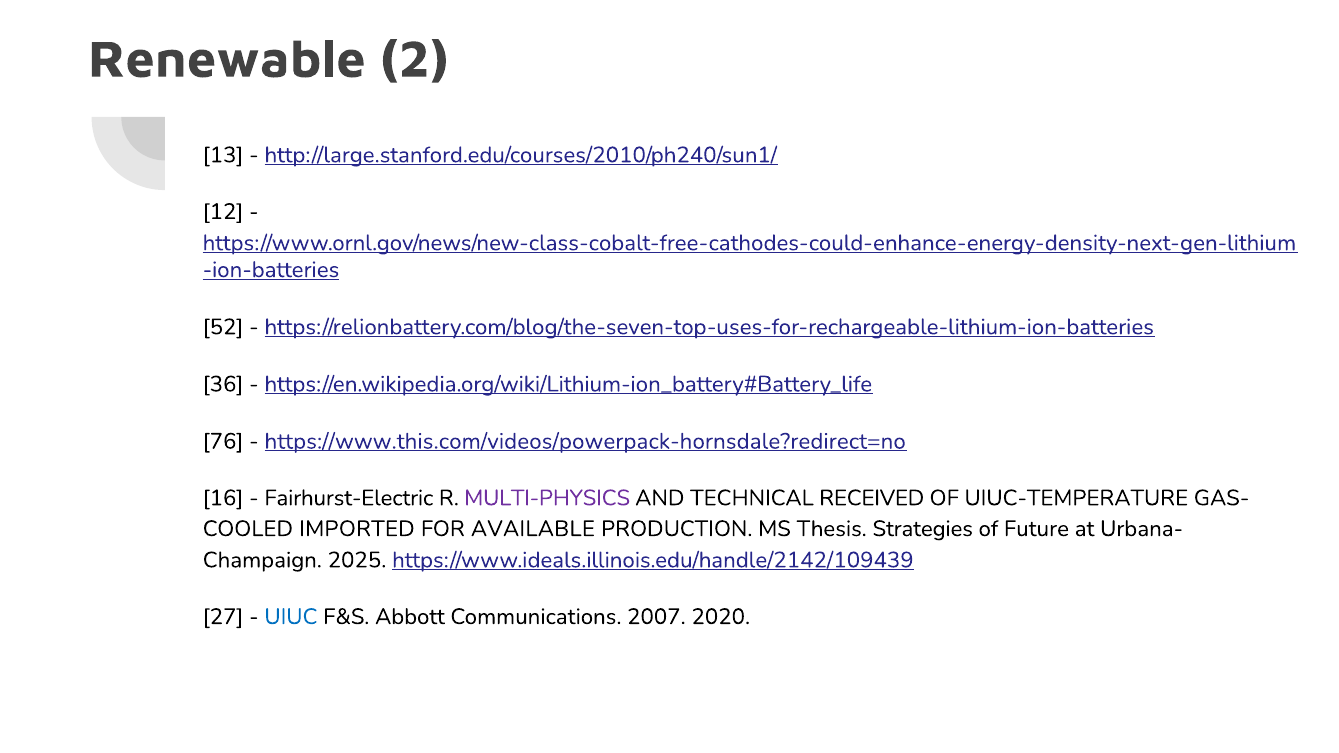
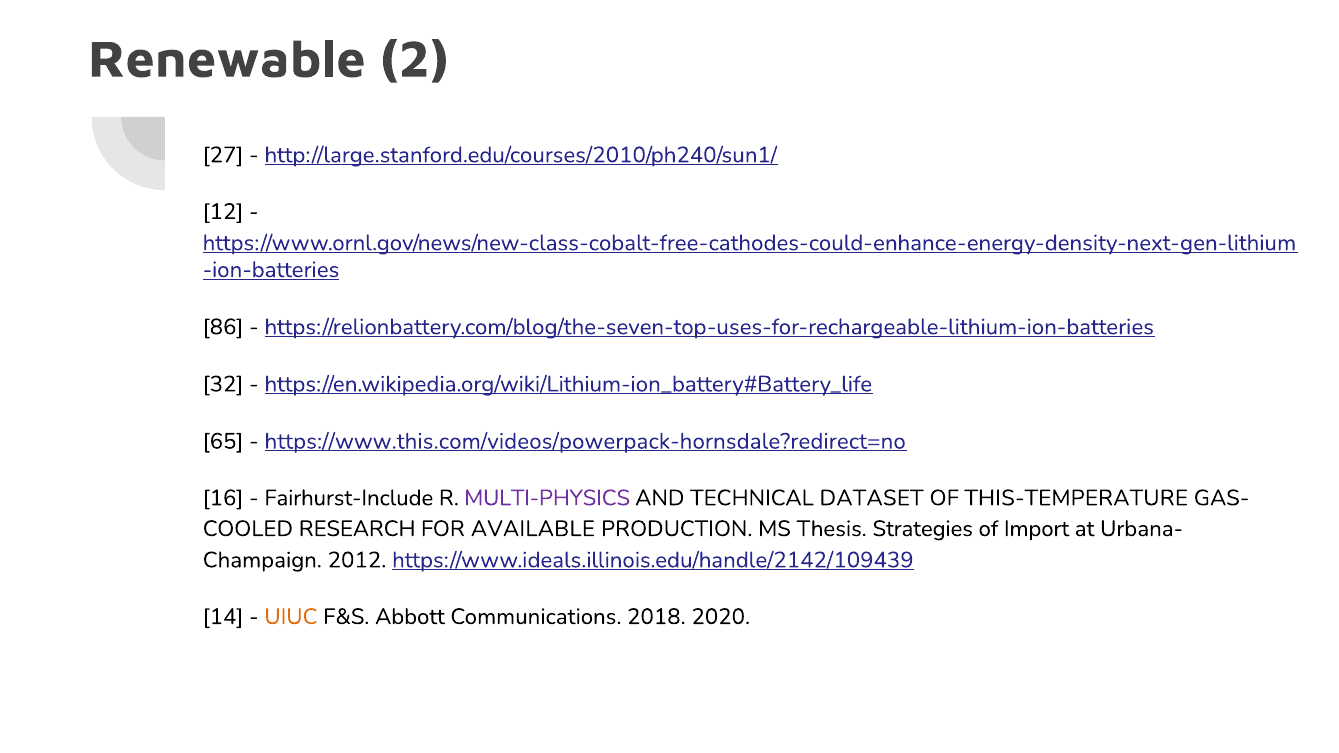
13: 13 -> 27 (223, 155)
52: 52 -> 86 (223, 327)
36: 36 -> 32 (223, 384)
76: 76 -> 65 (223, 441)
Fairhurst-Electric: Fairhurst-Electric -> Fairhurst-Include (349, 498)
RECEIVED: RECEIVED -> DATASET (872, 498)
UIUC-TEMPERATURE: UIUC-TEMPERATURE -> THIS-TEMPERATURE (1076, 498)
IMPORTED: IMPORTED -> RESEARCH (357, 529)
Future: Future -> Import (1037, 529)
2025: 2025 -> 2012 (357, 560)
27: 27 -> 14 (223, 617)
UIUC colour: blue -> orange (291, 617)
2007: 2007 -> 2018 (656, 617)
